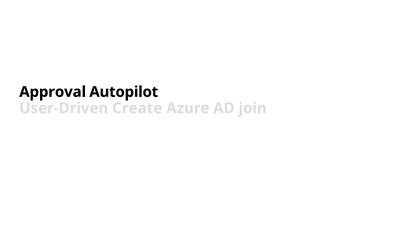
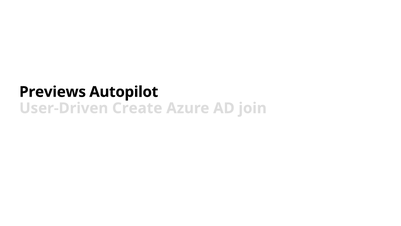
Approval: Approval -> Previews (53, 92)
